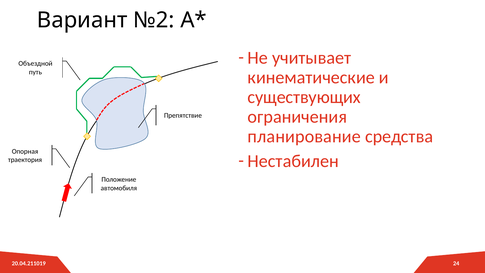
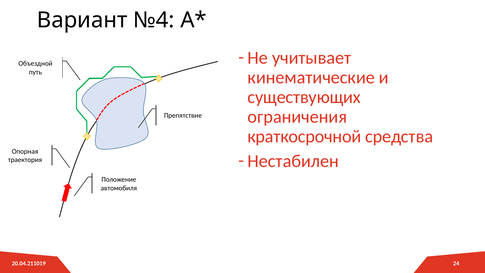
№2: №2 -> №4 (154, 20)
планирование: планирование -> краткосрочной (304, 137)
